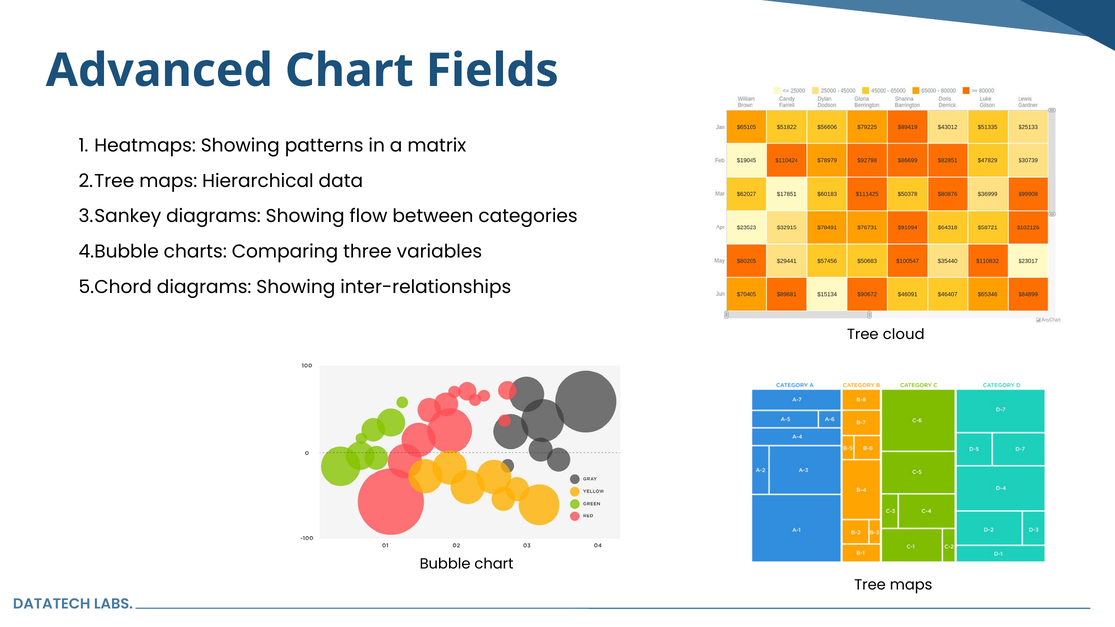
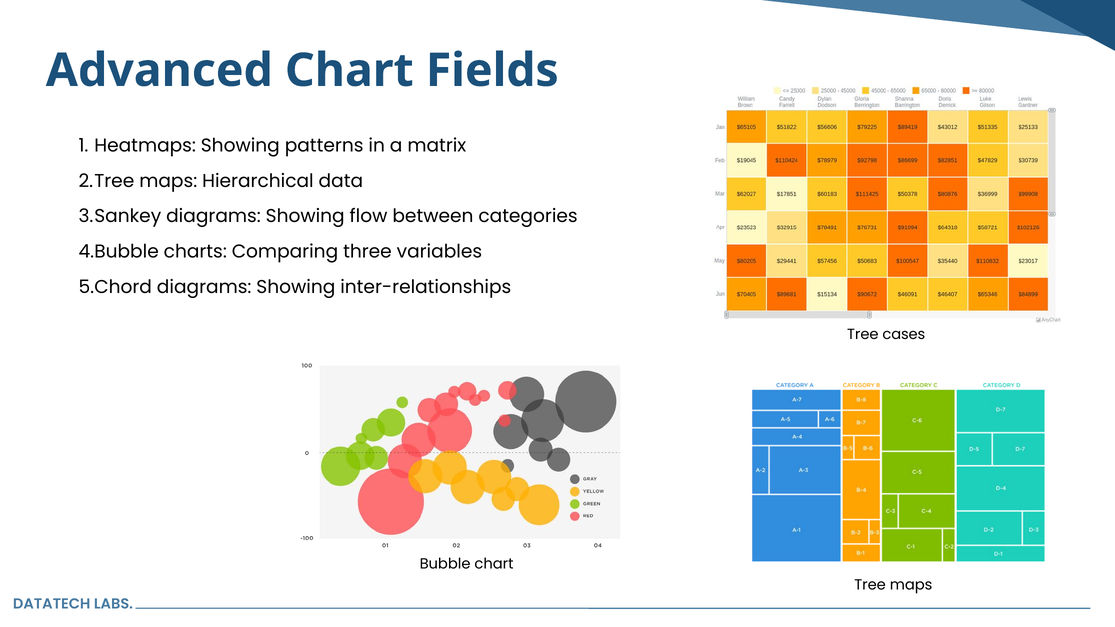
cloud: cloud -> cases (904, 335)
